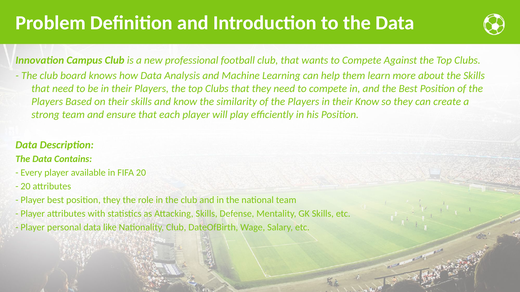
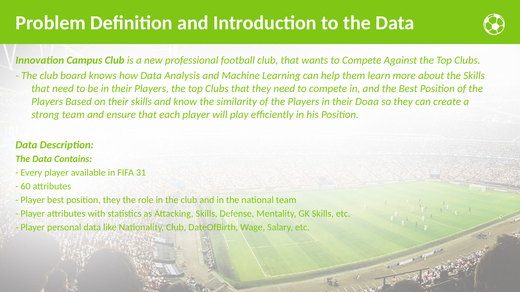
their Know: Know -> Doaa (367, 102)
FIFA 20: 20 -> 31 (141, 173)
20: 20 -> 60 (26, 187)
